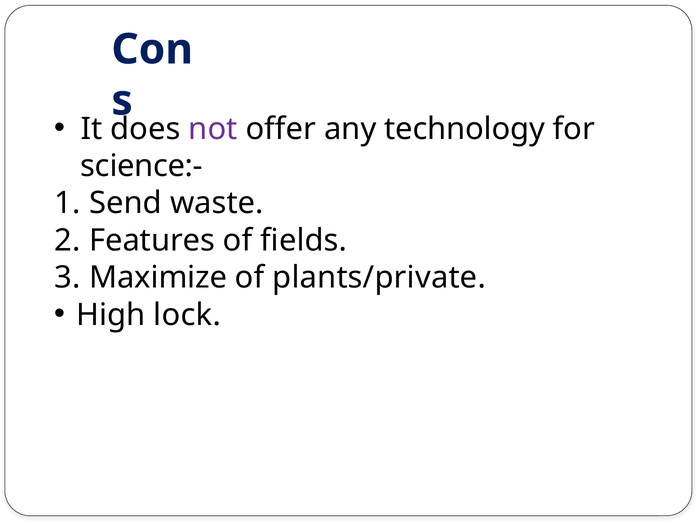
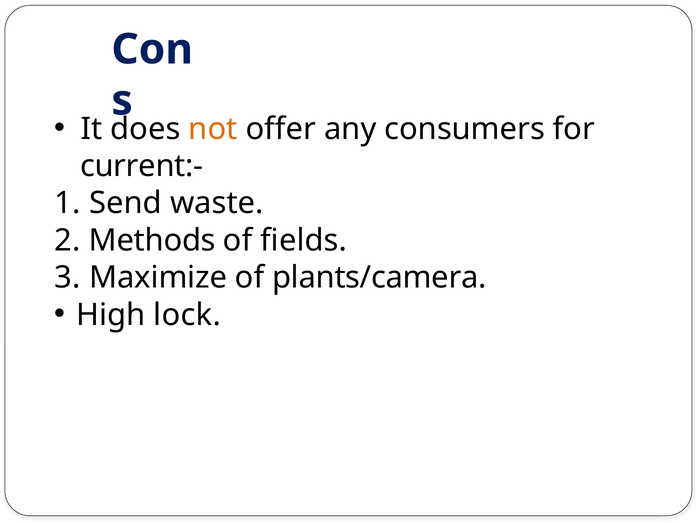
not colour: purple -> orange (213, 129)
technology: technology -> consumers (465, 129)
science:-: science:- -> current:- (142, 166)
Features: Features -> Methods (152, 240)
plants/private: plants/private -> plants/camera (379, 277)
